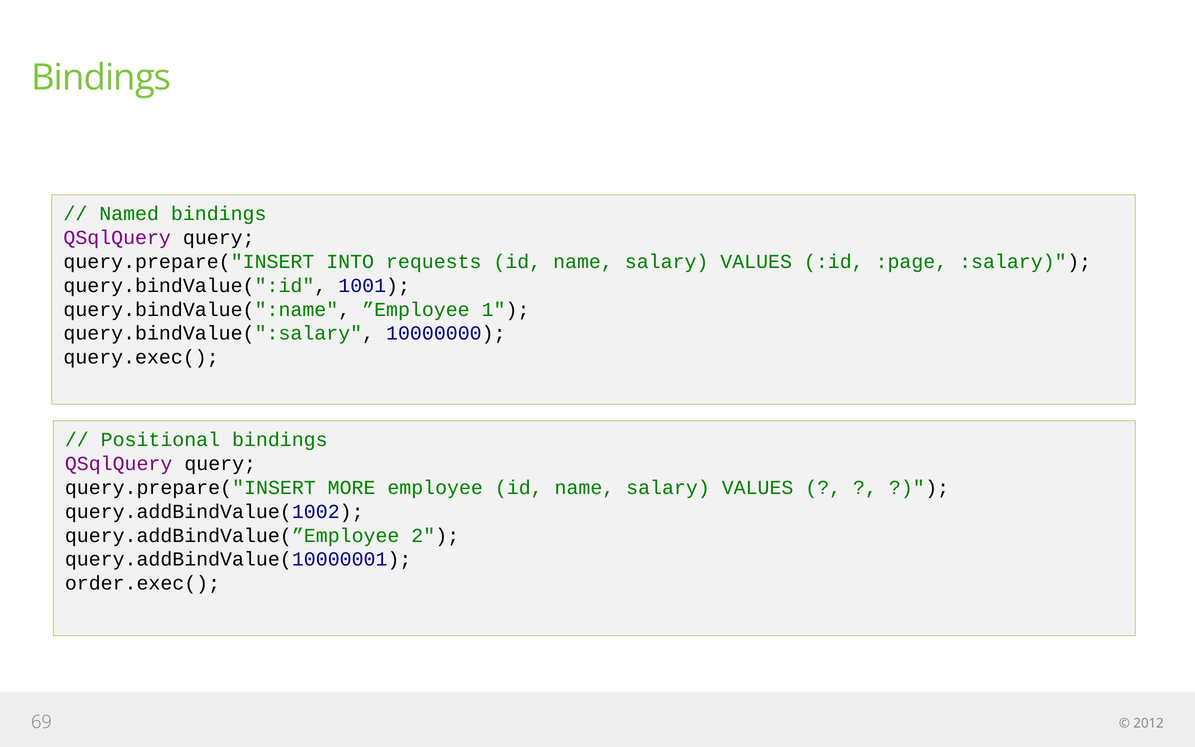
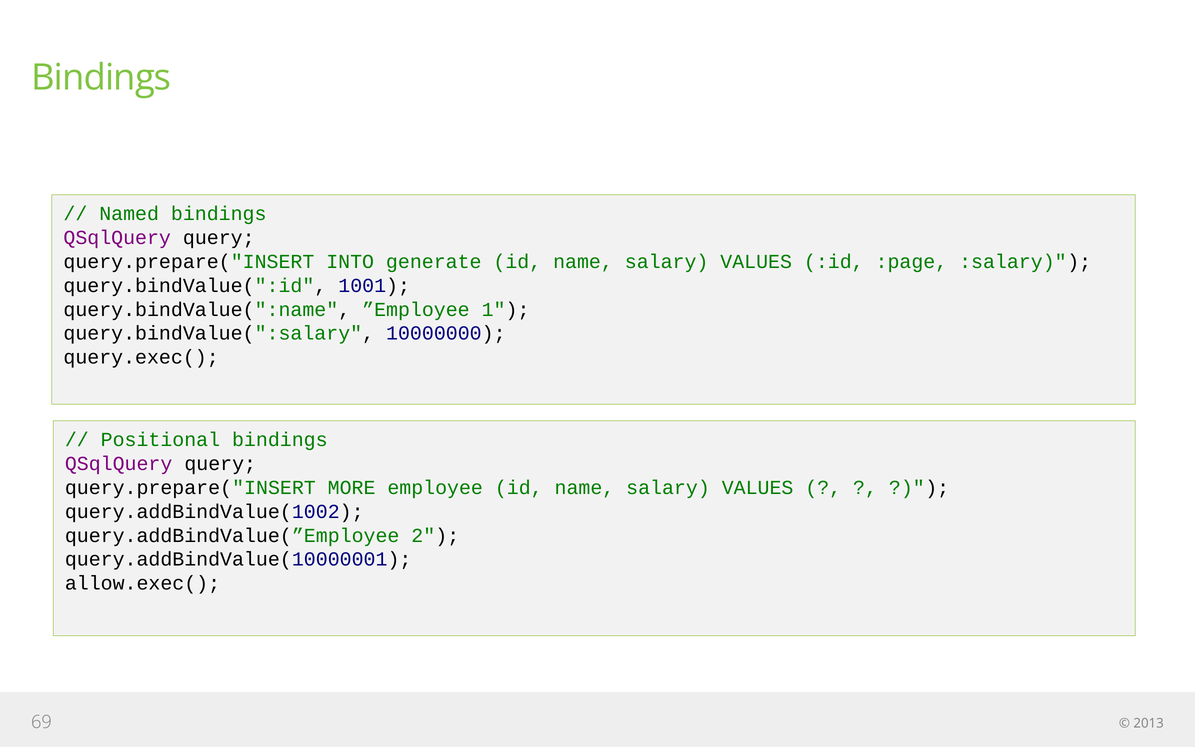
requests: requests -> generate (434, 262)
order.exec(: order.exec( -> allow.exec( (142, 583)
2012: 2012 -> 2013 (1149, 723)
